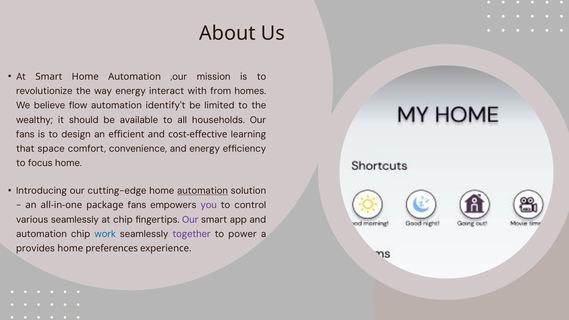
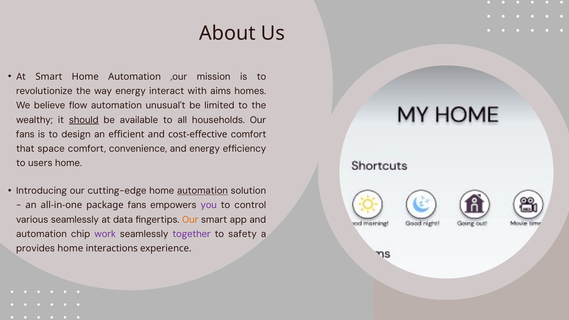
from: from -> aims (221, 91)
identify't: identify't -> unusual't (166, 106)
should underline: none -> present (84, 120)
cost-effective learning: learning -> comfort (249, 134)
focus: focus -> users (40, 163)
at chip: chip -> data (123, 220)
Our colour: purple -> orange (190, 220)
work colour: blue -> purple (105, 234)
power: power -> safety (242, 234)
preferences: preferences -> interactions (112, 248)
